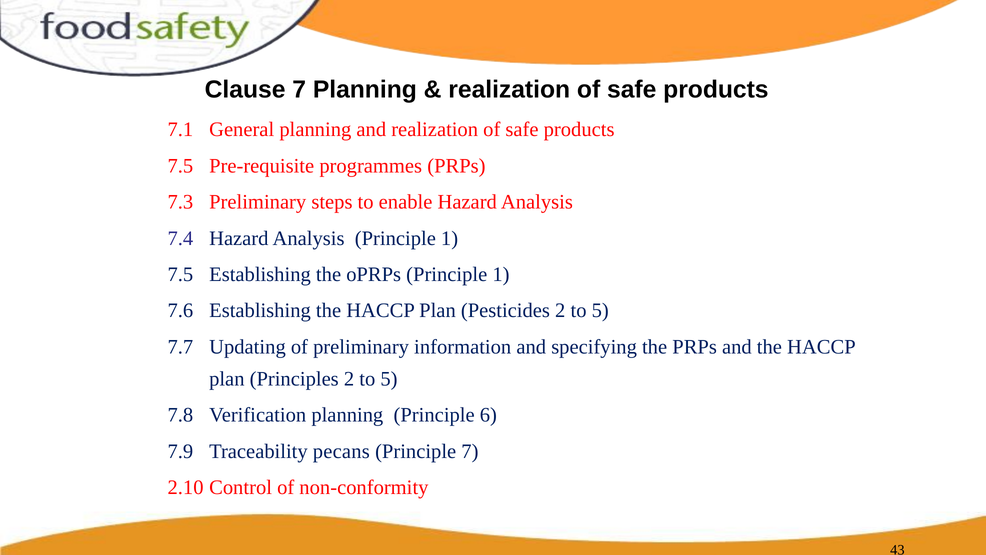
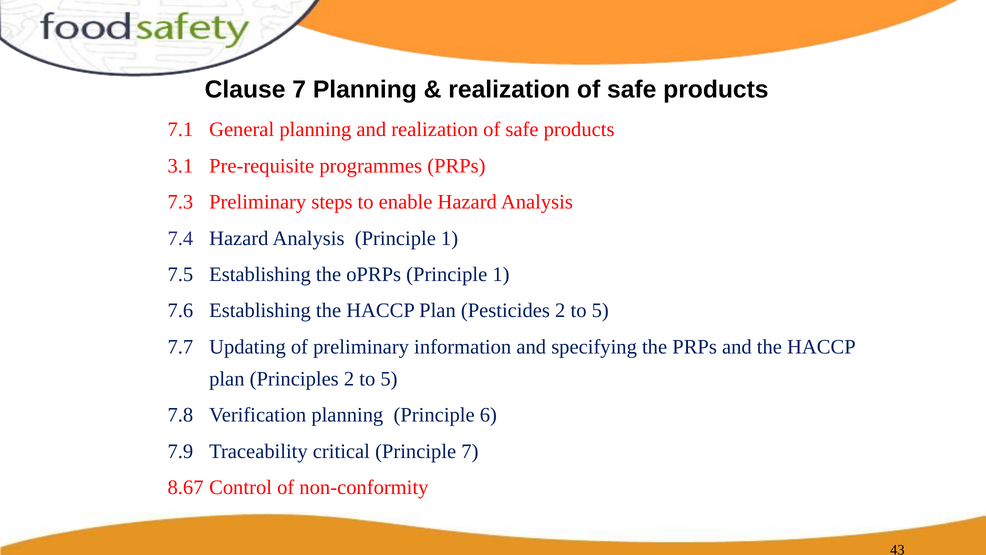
7.5: 7.5 -> 3.1 (180, 166)
pecans: pecans -> critical (341, 451)
2.10: 2.10 -> 8.67 (186, 487)
